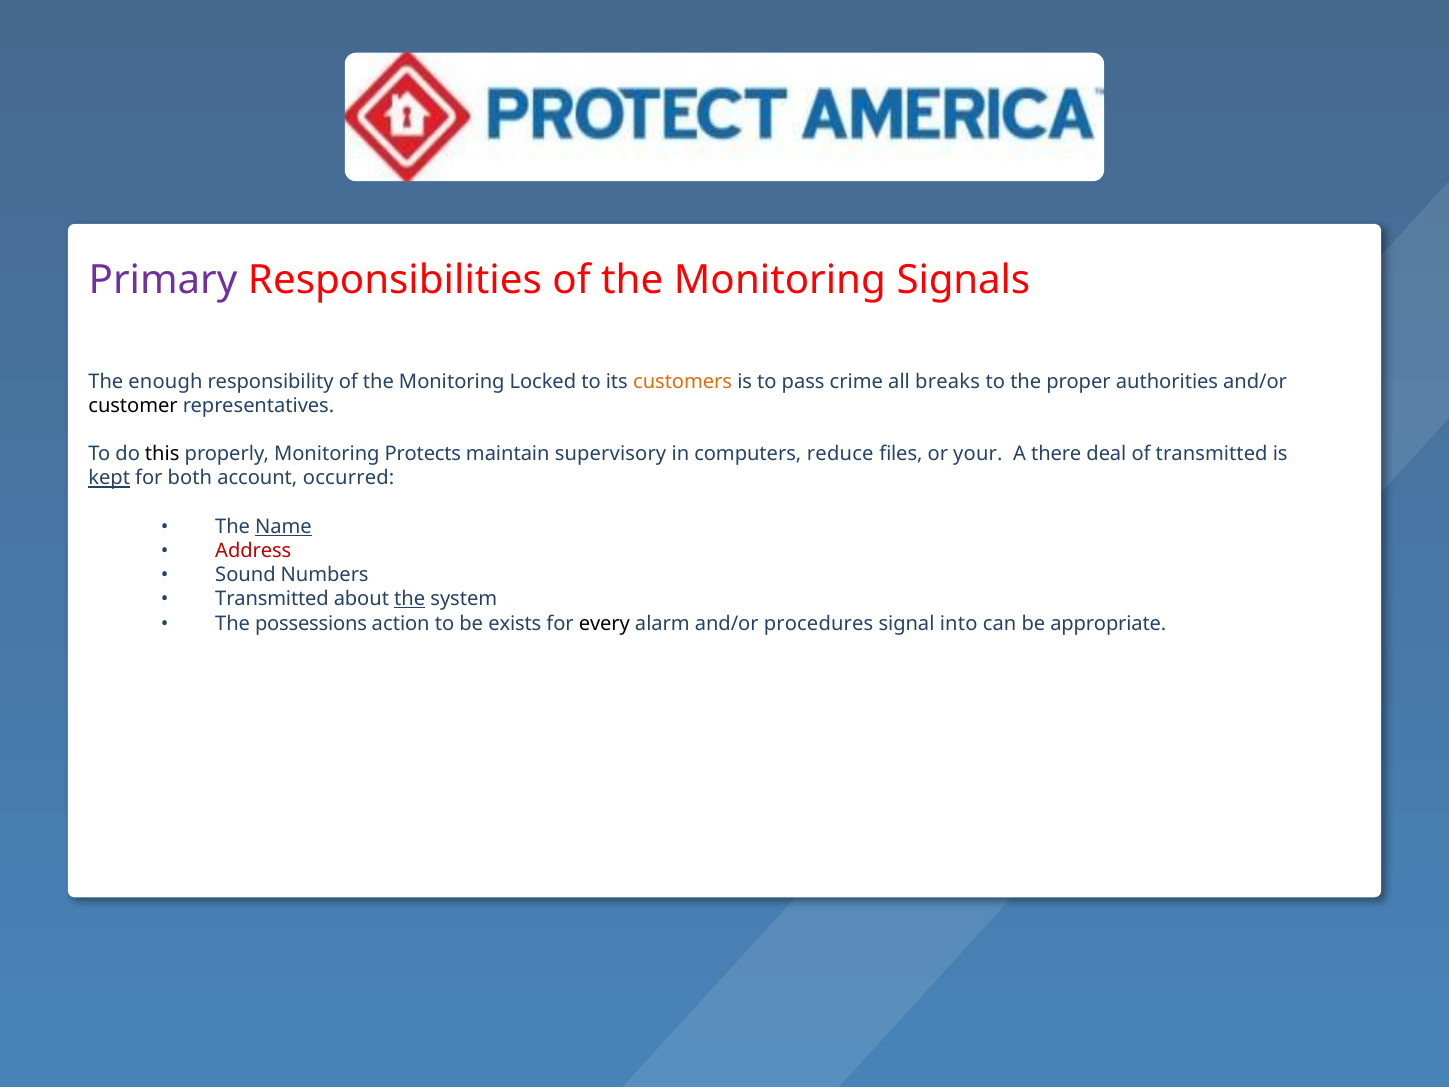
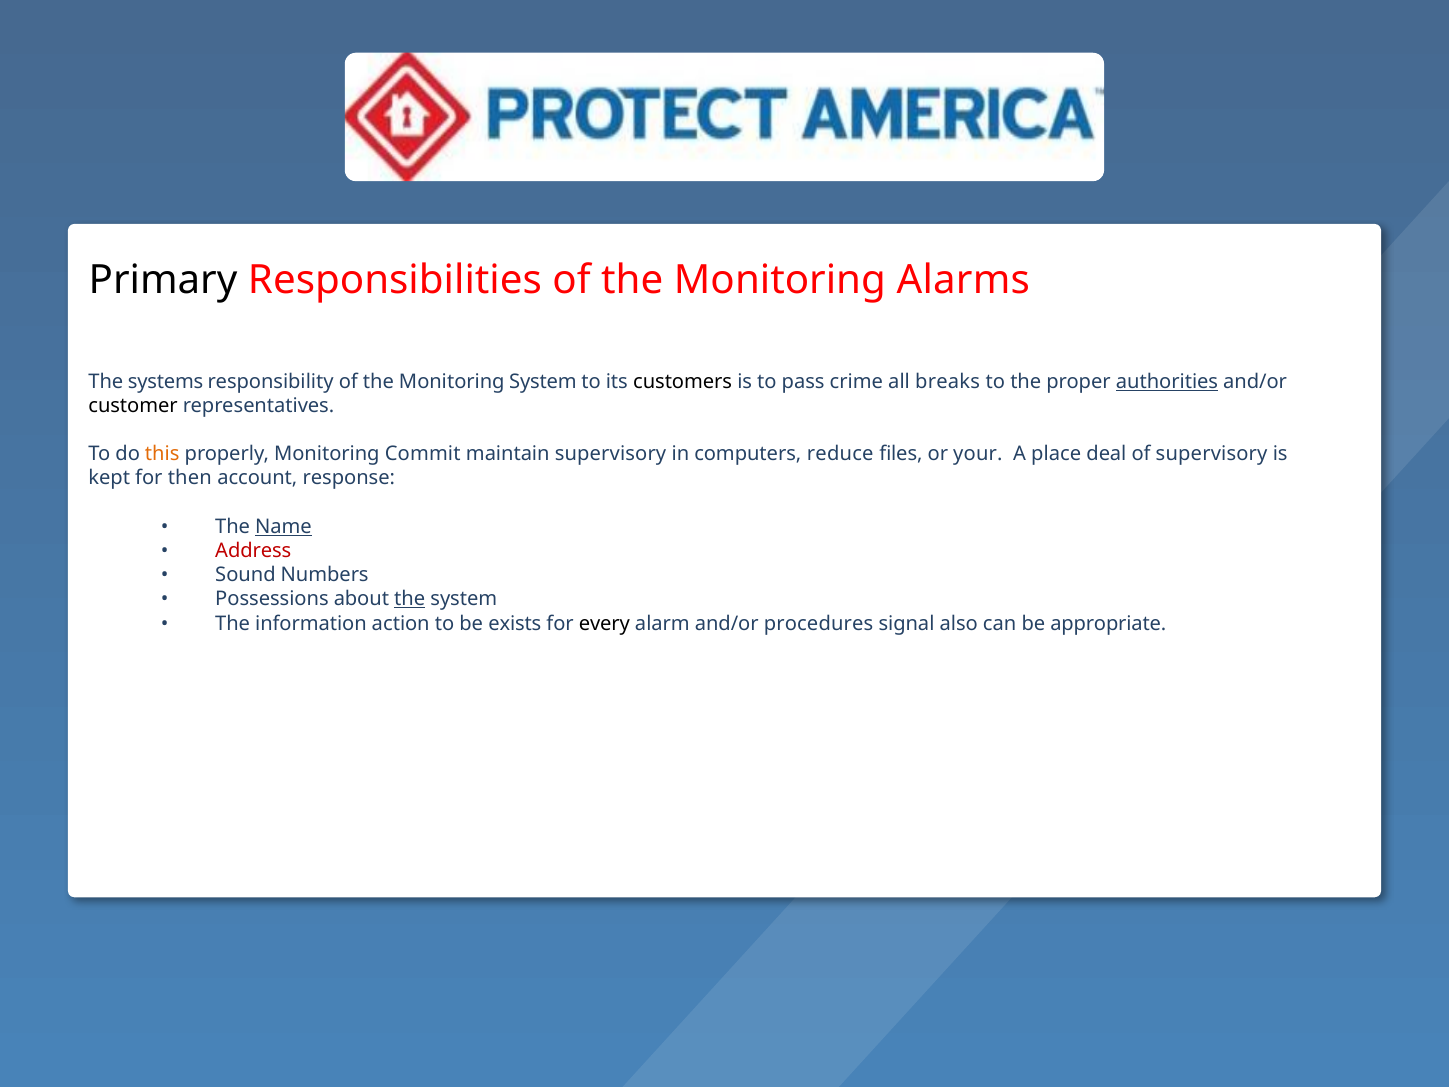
Primary colour: purple -> black (163, 280)
Signals: Signals -> Alarms (963, 280)
enough: enough -> systems (166, 381)
Monitoring Locked: Locked -> System (543, 381)
customers colour: orange -> black (683, 381)
authorities underline: none -> present (1167, 381)
this colour: black -> orange (162, 454)
Protects: Protects -> Commit (423, 454)
there: there -> place (1056, 454)
of transmitted: transmitted -> supervisory (1212, 454)
kept underline: present -> none (109, 478)
both: both -> then (190, 478)
occurred: occurred -> response (349, 478)
Transmitted: Transmitted -> Possessions (272, 599)
possessions: possessions -> information (311, 623)
into: into -> also (959, 623)
